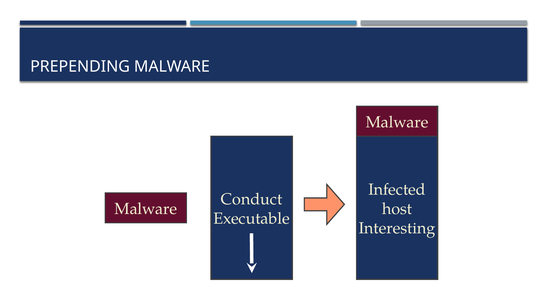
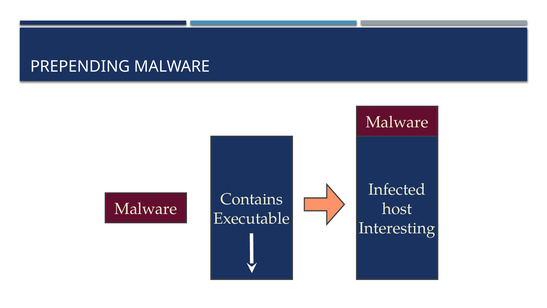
Conduct: Conduct -> Contains (252, 199)
